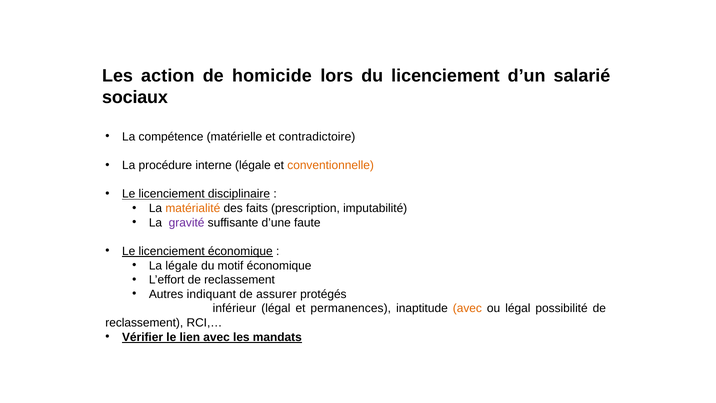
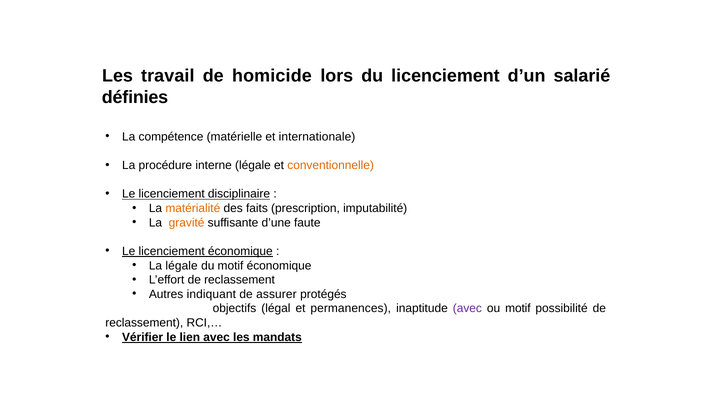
action: action -> travail (168, 76)
sociaux: sociaux -> définies (135, 97)
contradictoire: contradictoire -> internationale (317, 137)
gravité colour: purple -> orange (187, 222)
inférieur: inférieur -> objectifs (235, 308)
avec colour: orange -> purple (467, 308)
ou légal: légal -> motif (518, 308)
